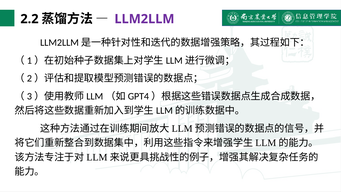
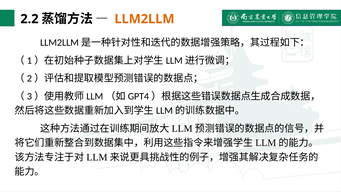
LLM2LLM colour: purple -> orange (144, 19)
